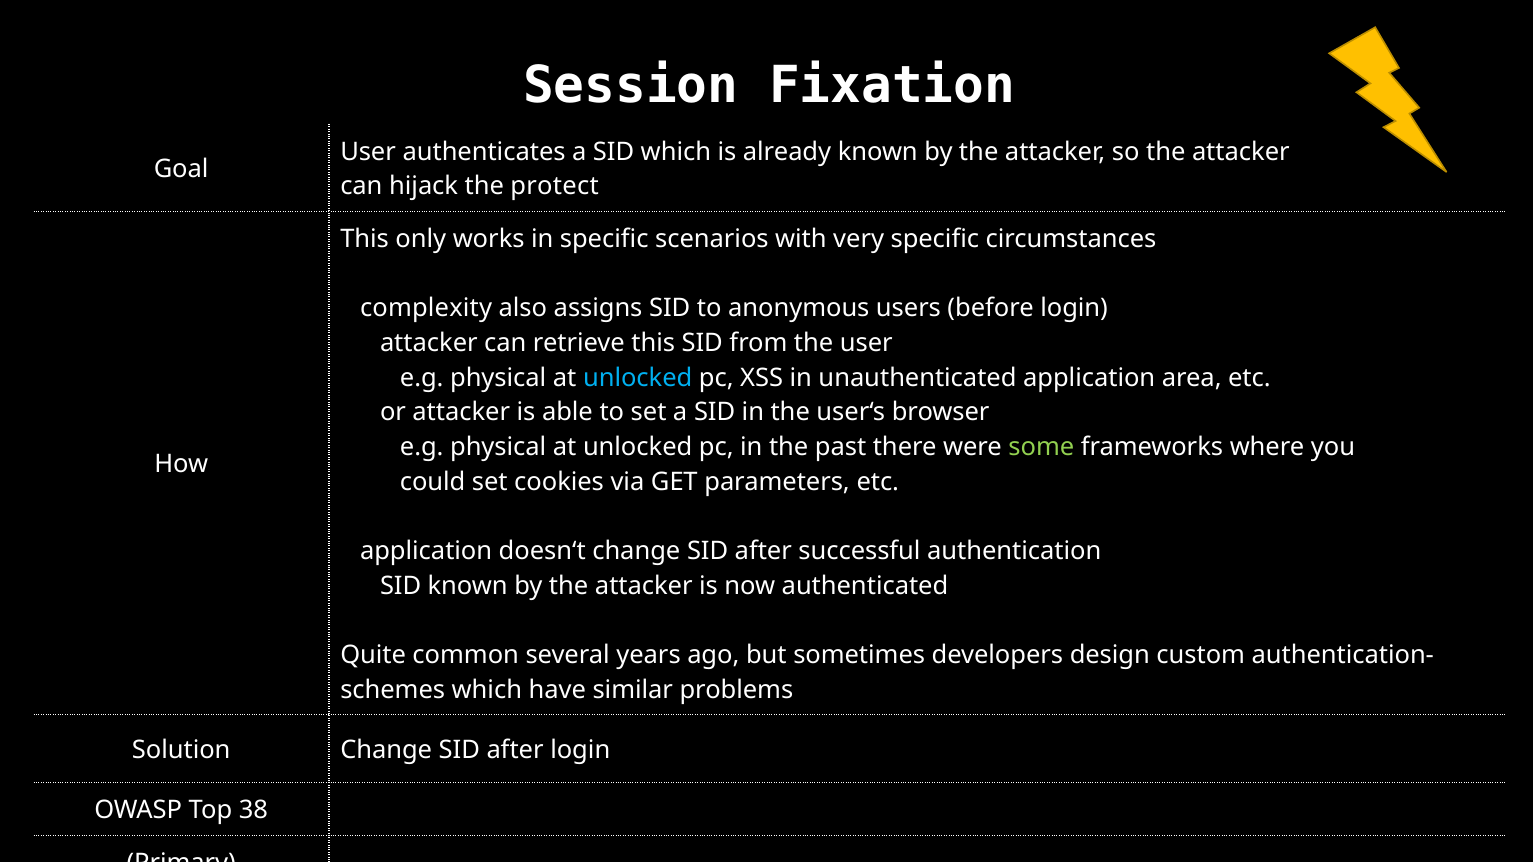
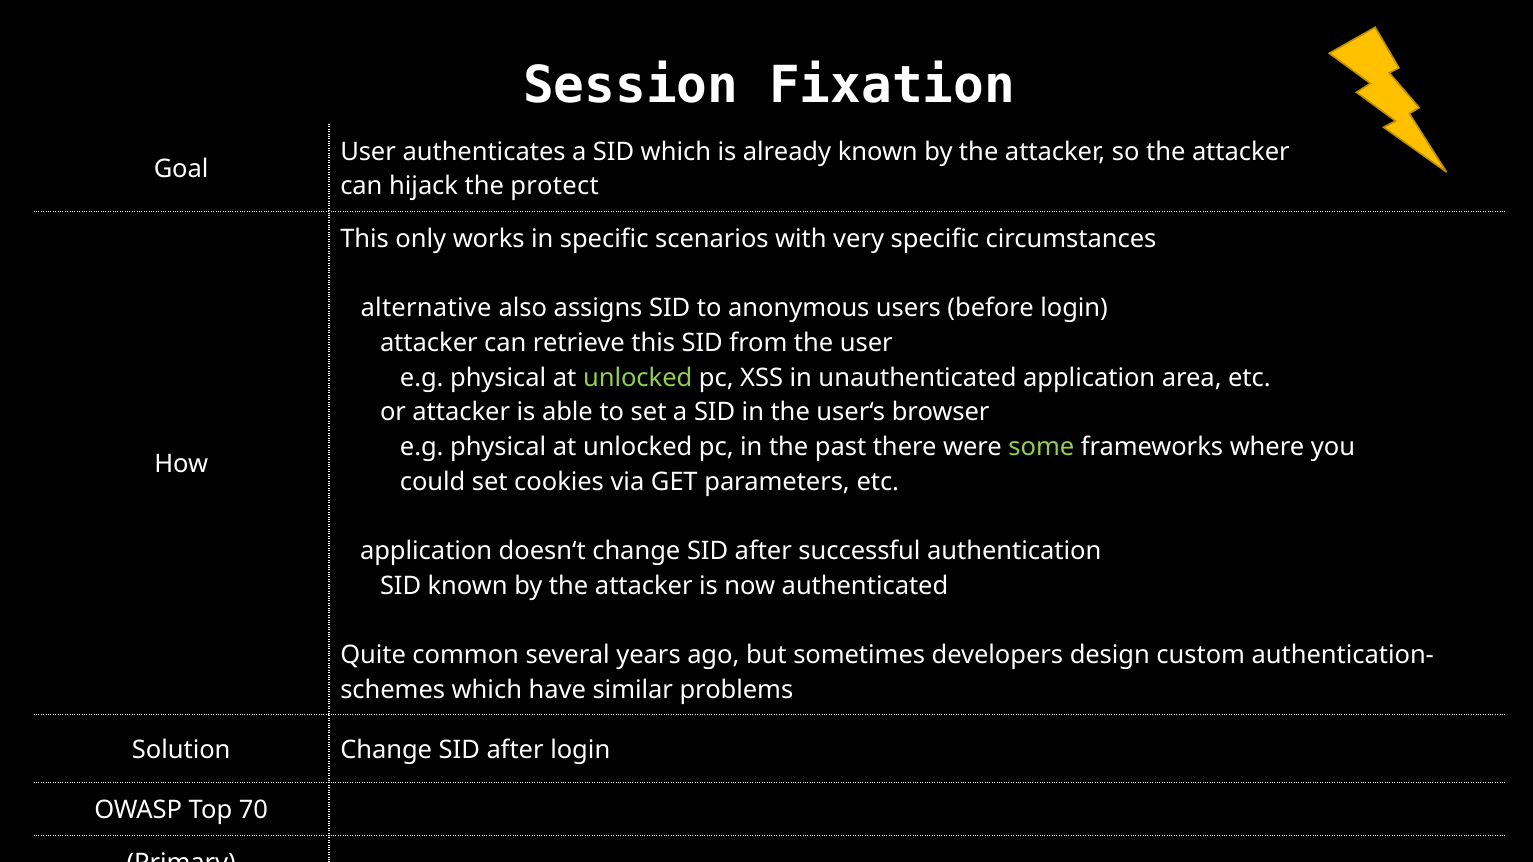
complexity: complexity -> alternative (426, 309)
unlocked colour: light blue -> light green (638, 378)
38: 38 -> 70 (253, 811)
